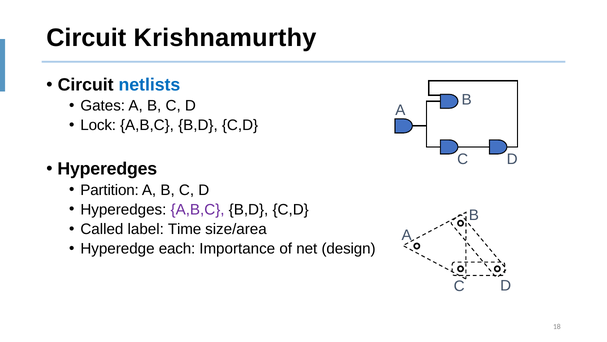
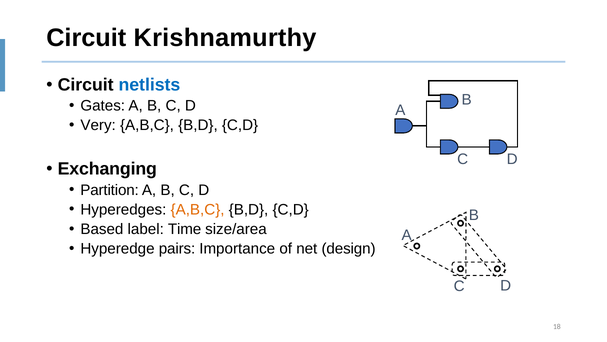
Lock: Lock -> Very (98, 125)
Hyperedges: Hyperedges -> Exchanging (107, 169)
A,B,C colour: purple -> orange (198, 209)
Called: Called -> Based (102, 229)
each: each -> pairs (177, 248)
